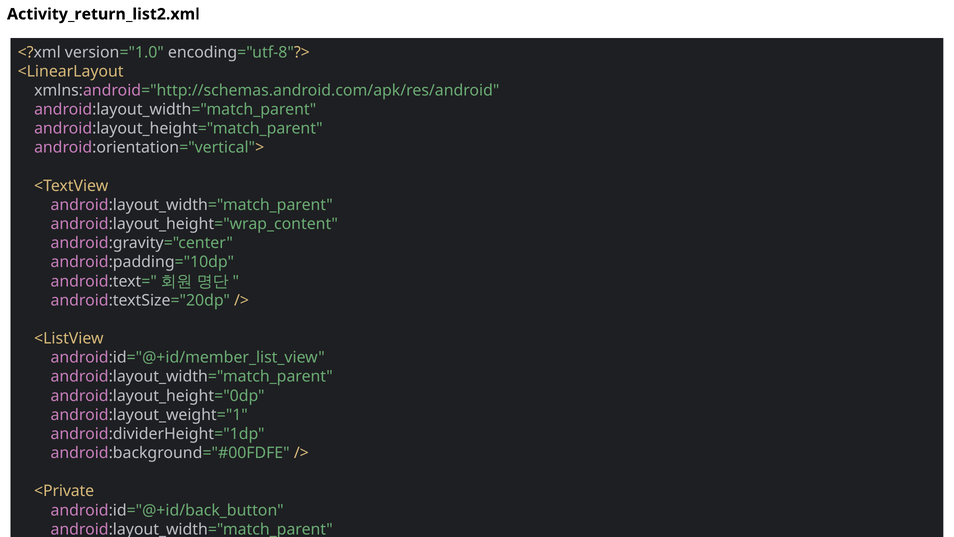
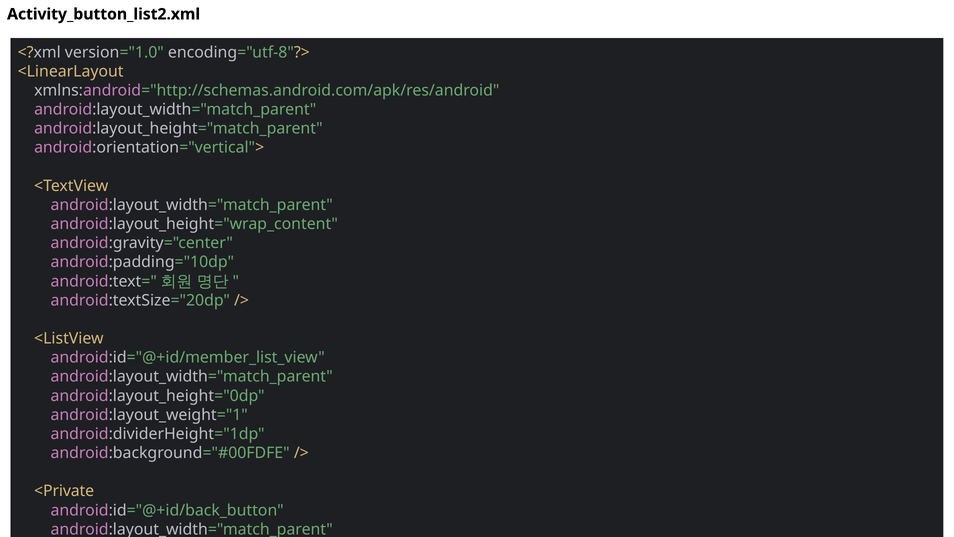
Activity_return_list2.xml: Activity_return_list2.xml -> Activity_button_list2.xml (104, 14)
